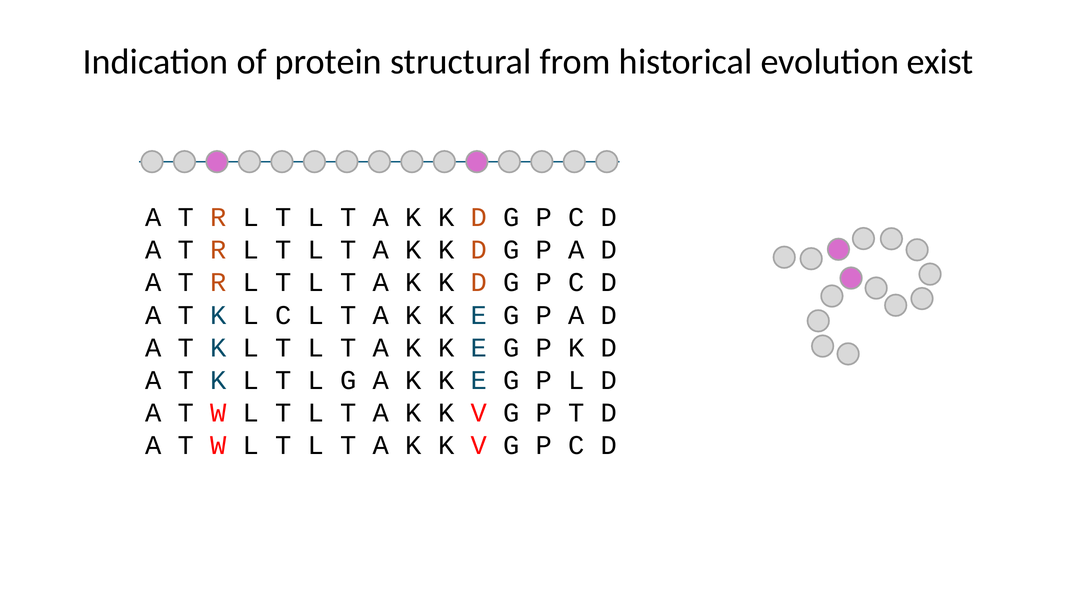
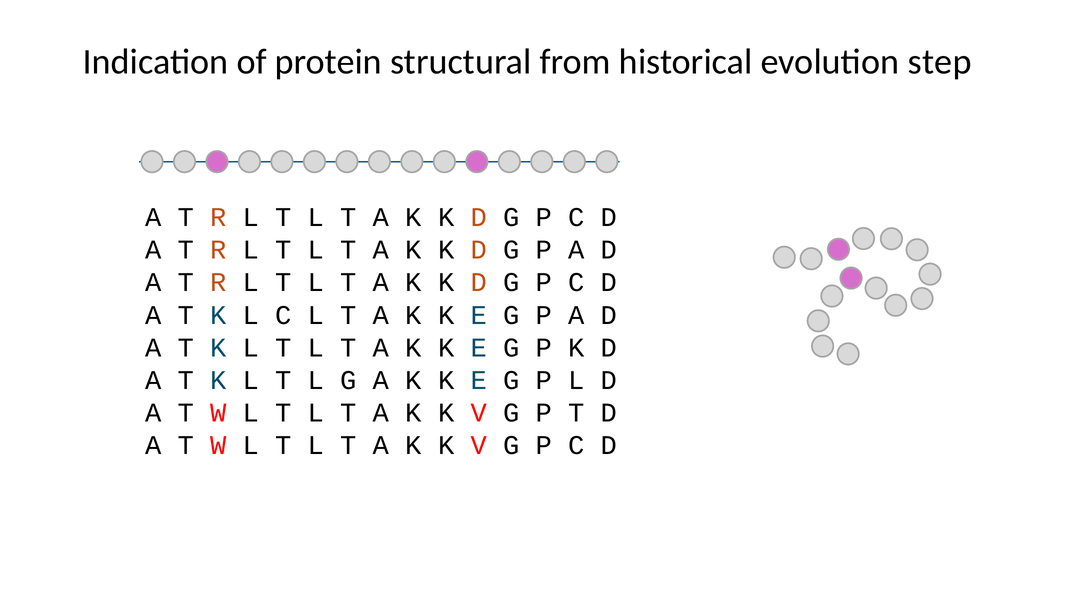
exist: exist -> step (940, 62)
